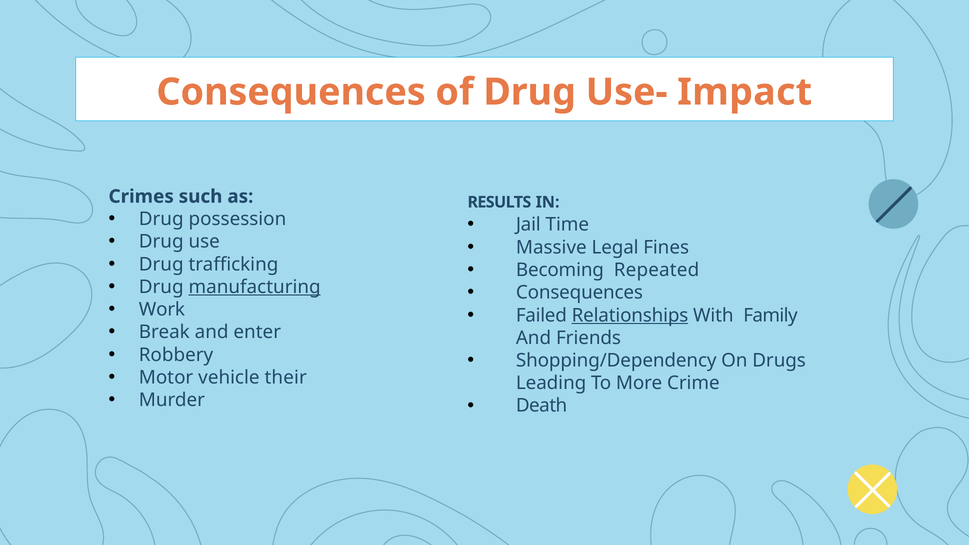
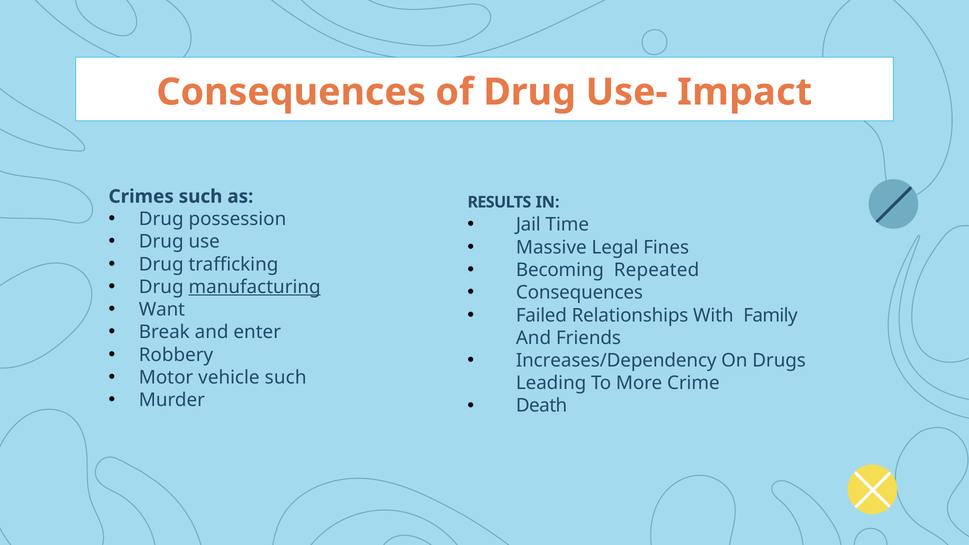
Work: Work -> Want (162, 310)
Relationships underline: present -> none (630, 315)
Shopping/Dependency: Shopping/Dependency -> Increases/Dependency (616, 361)
vehicle their: their -> such (286, 378)
